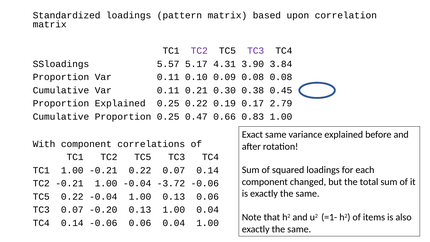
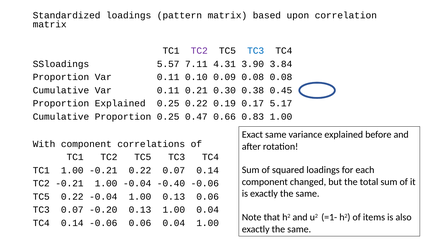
TC3 colour: purple -> blue (256, 51)
5.17: 5.17 -> 7.11 (196, 64)
2.79: 2.79 -> 5.17 (281, 103)
-3.72: -3.72 -> -0.40 (171, 183)
